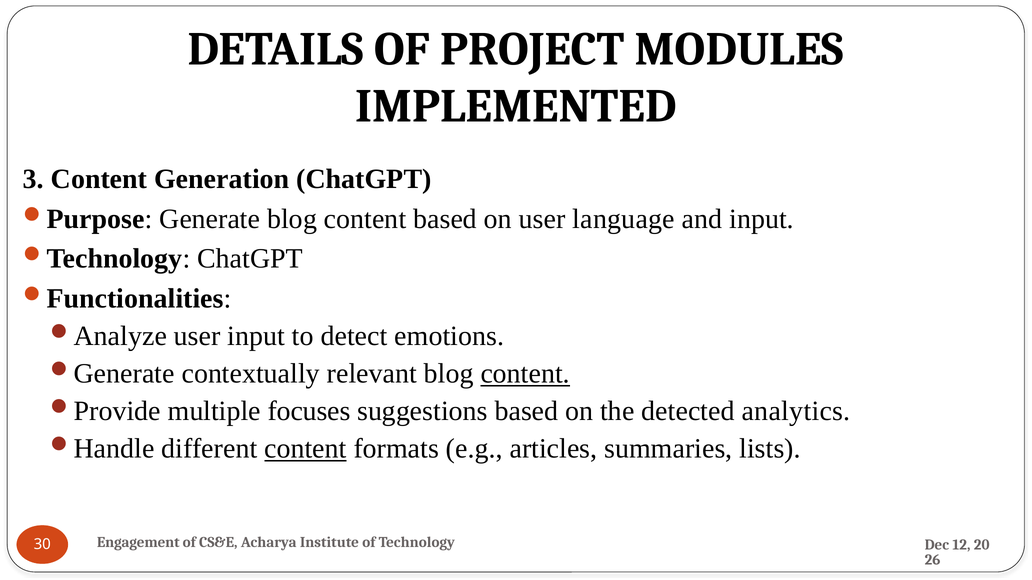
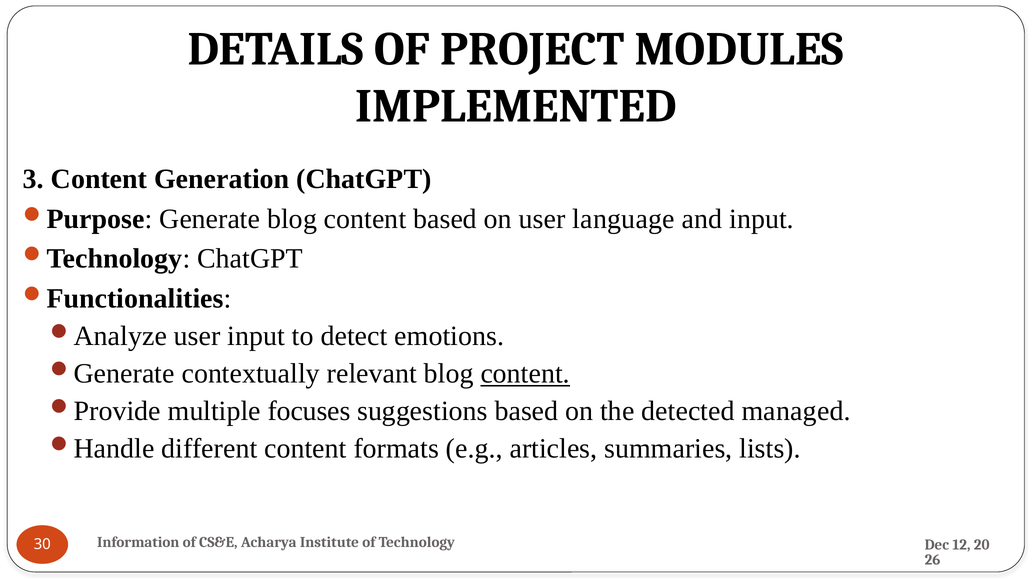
analytics: analytics -> managed (796, 412)
content underline: present -> none (305, 449)
Engagement: Engagement -> Information (138, 543)
